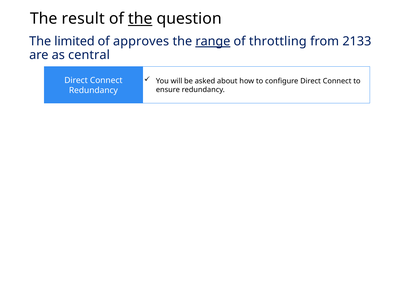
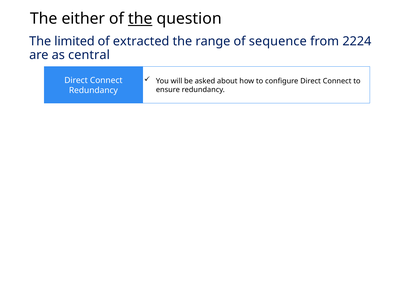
result: result -> either (83, 19)
approves: approves -> extracted (141, 41)
range underline: present -> none (213, 41)
throttling: throttling -> sequence (278, 41)
2133: 2133 -> 2224 (357, 41)
